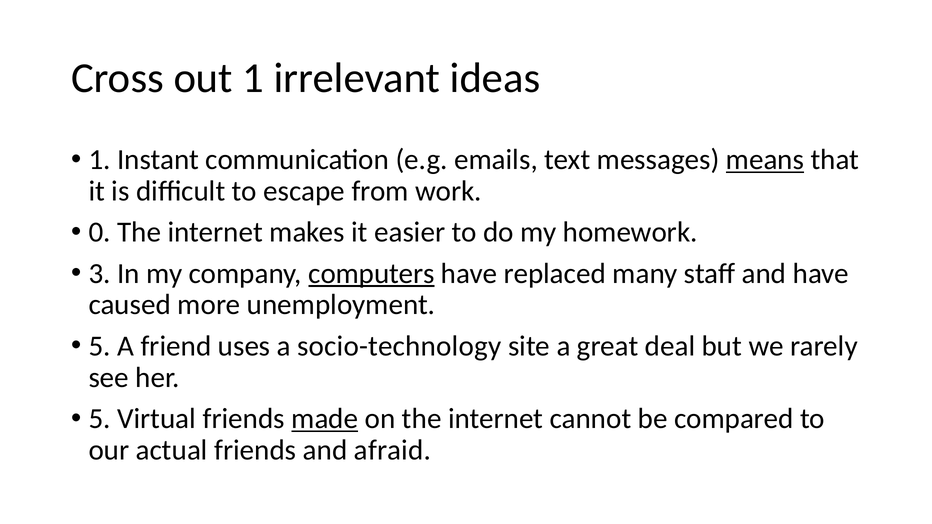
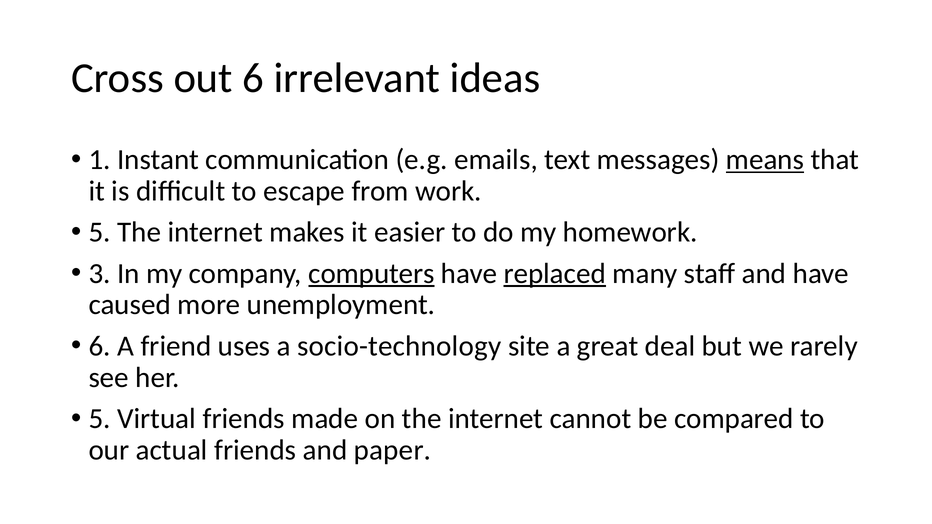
out 1: 1 -> 6 (253, 78)
0: 0 -> 5 (100, 232)
replaced underline: none -> present (555, 274)
5: 5 -> 6 (100, 346)
made underline: present -> none (325, 419)
afraid: afraid -> paper (393, 450)
